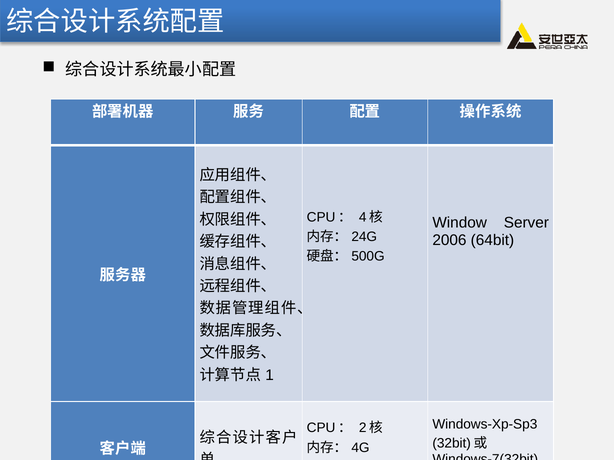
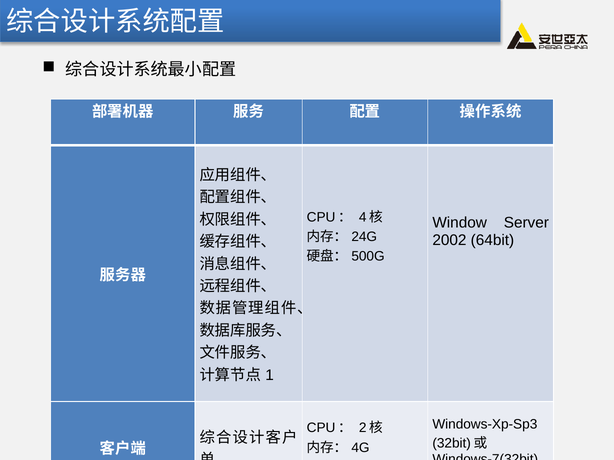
2006: 2006 -> 2002 (449, 240)
